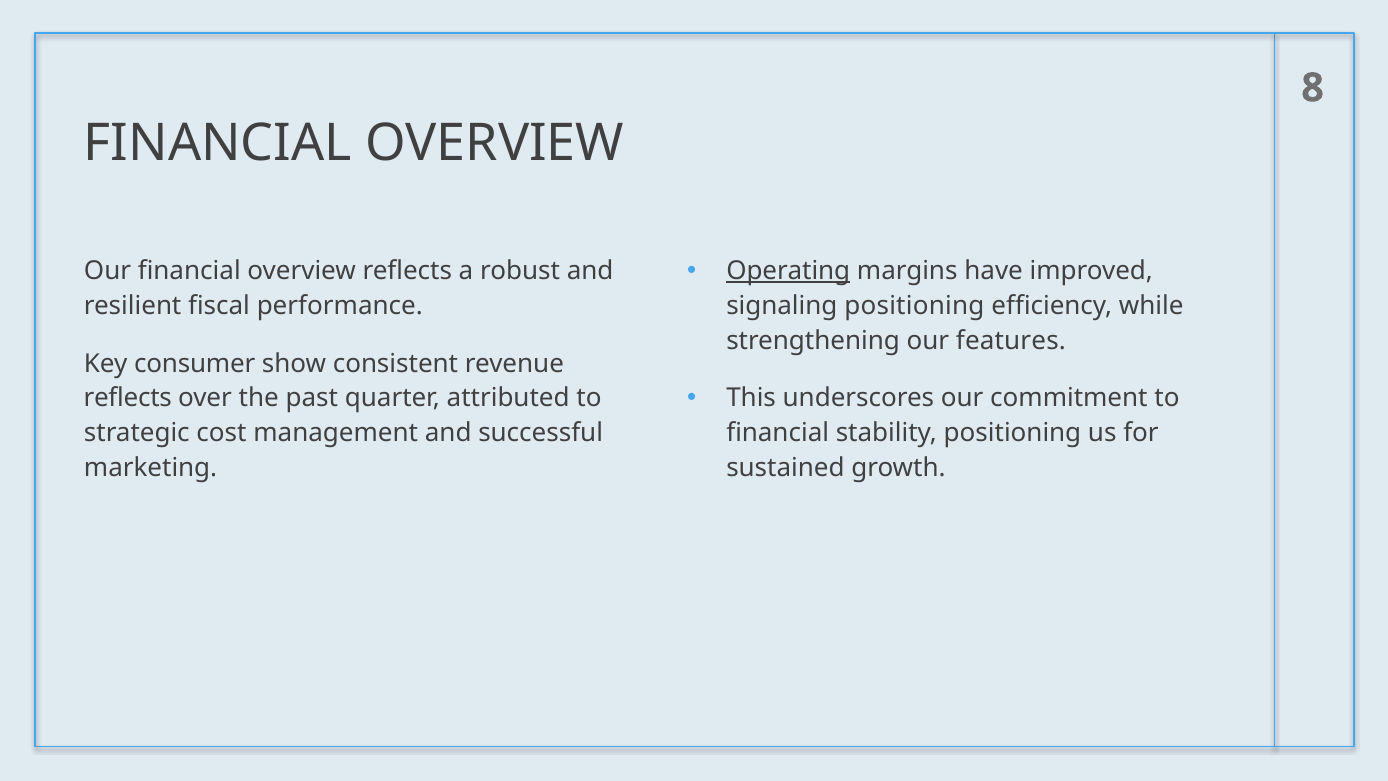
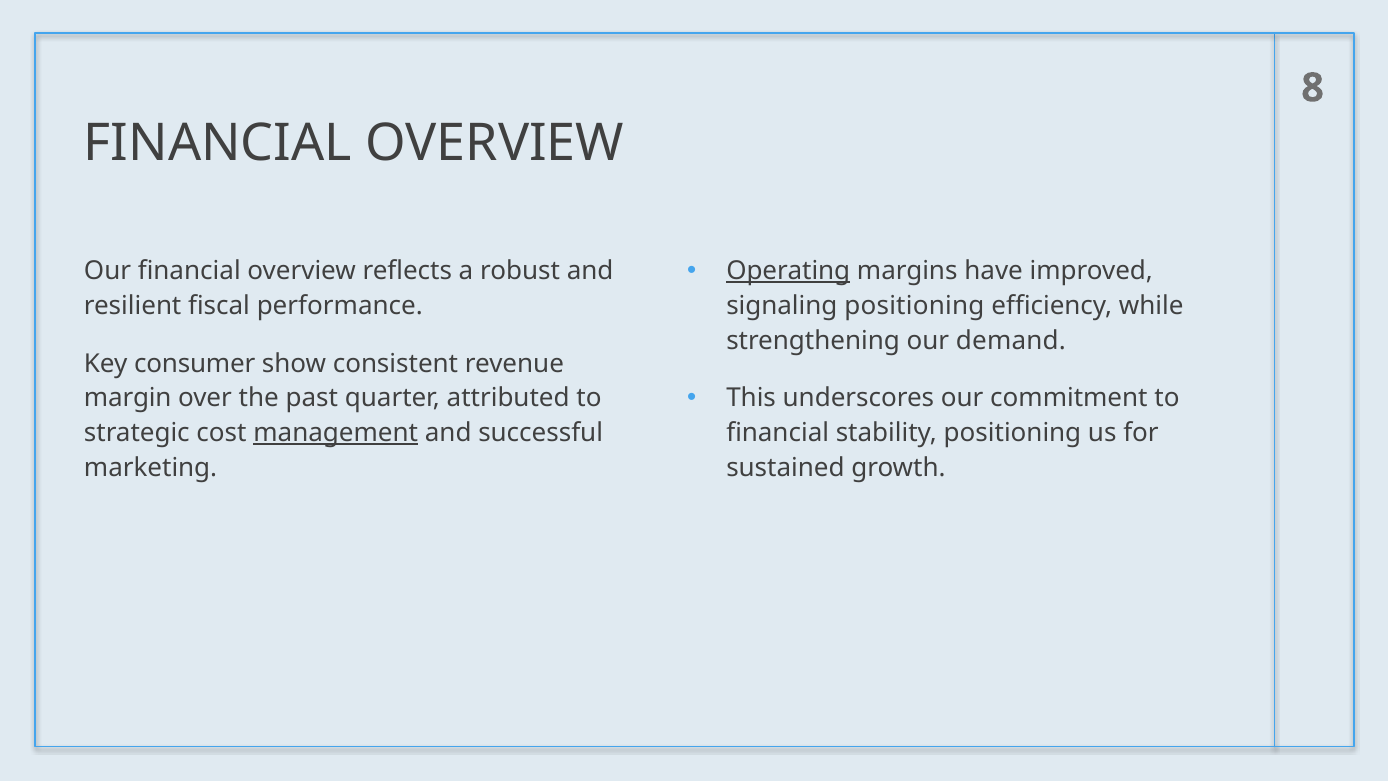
features: features -> demand (1011, 340)
reflects: reflects -> margin (128, 398)
management underline: none -> present (336, 433)
